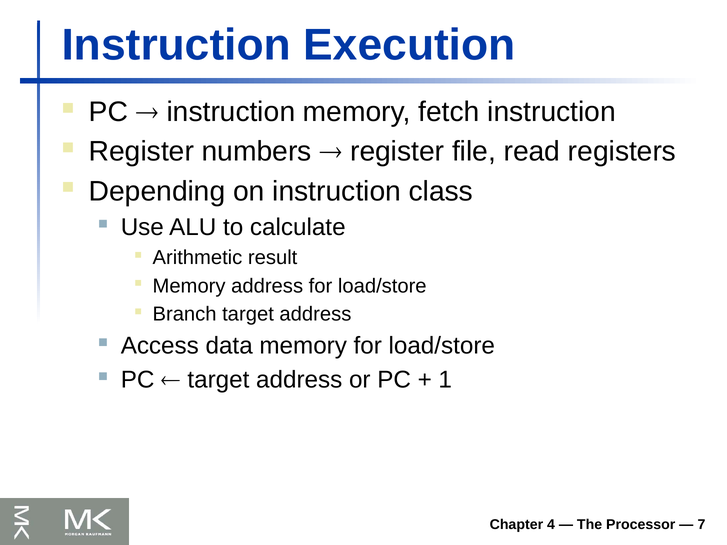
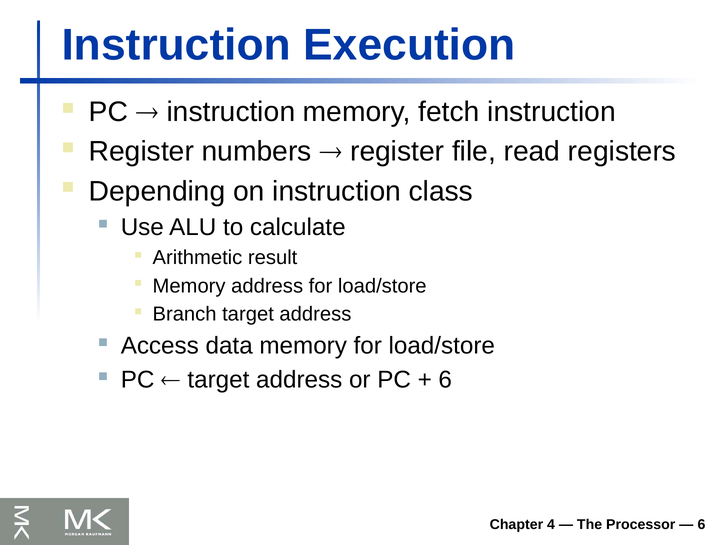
1: 1 -> 6 (445, 380)
7: 7 -> 6 (702, 525)
